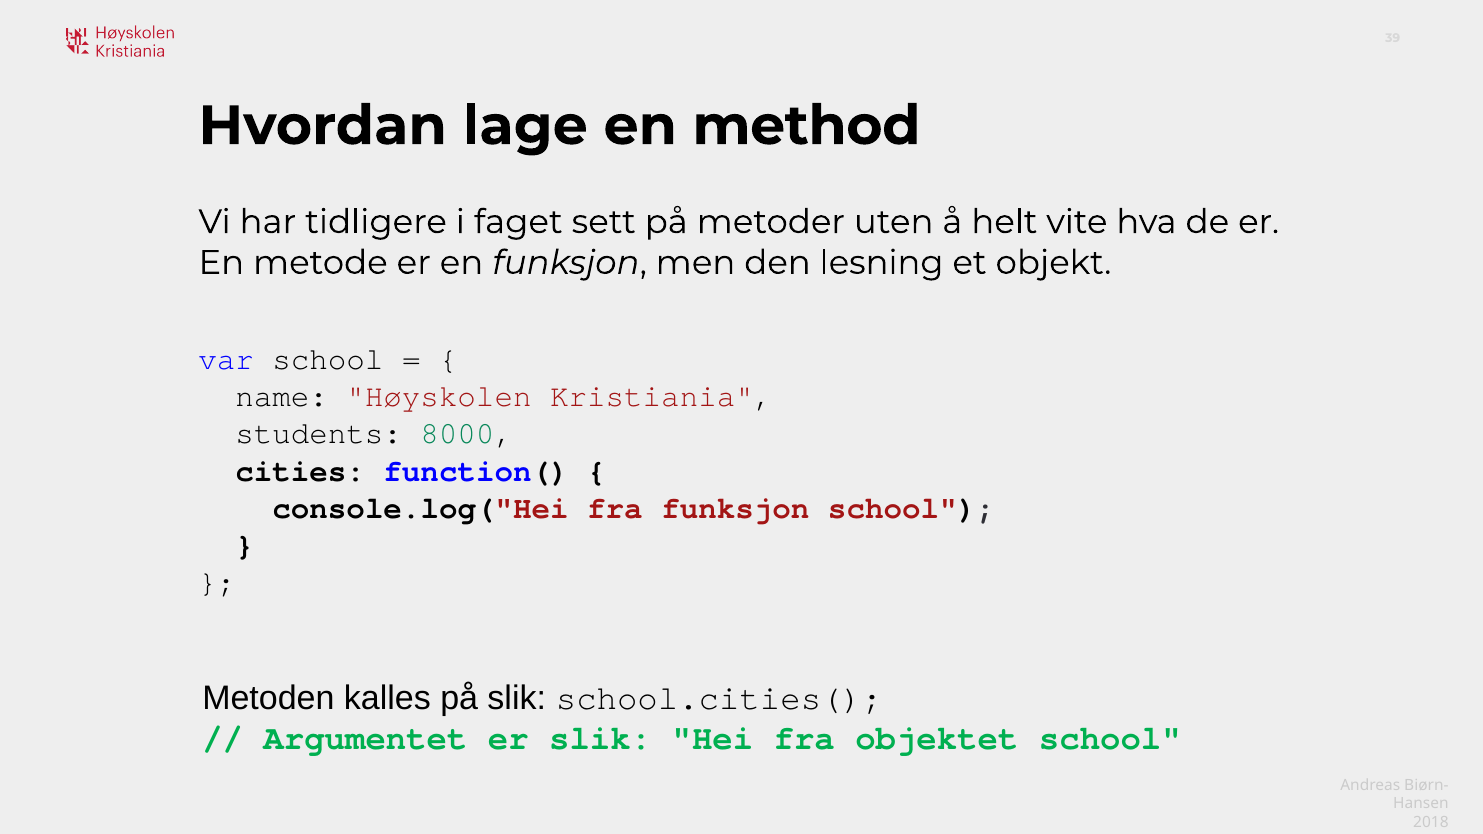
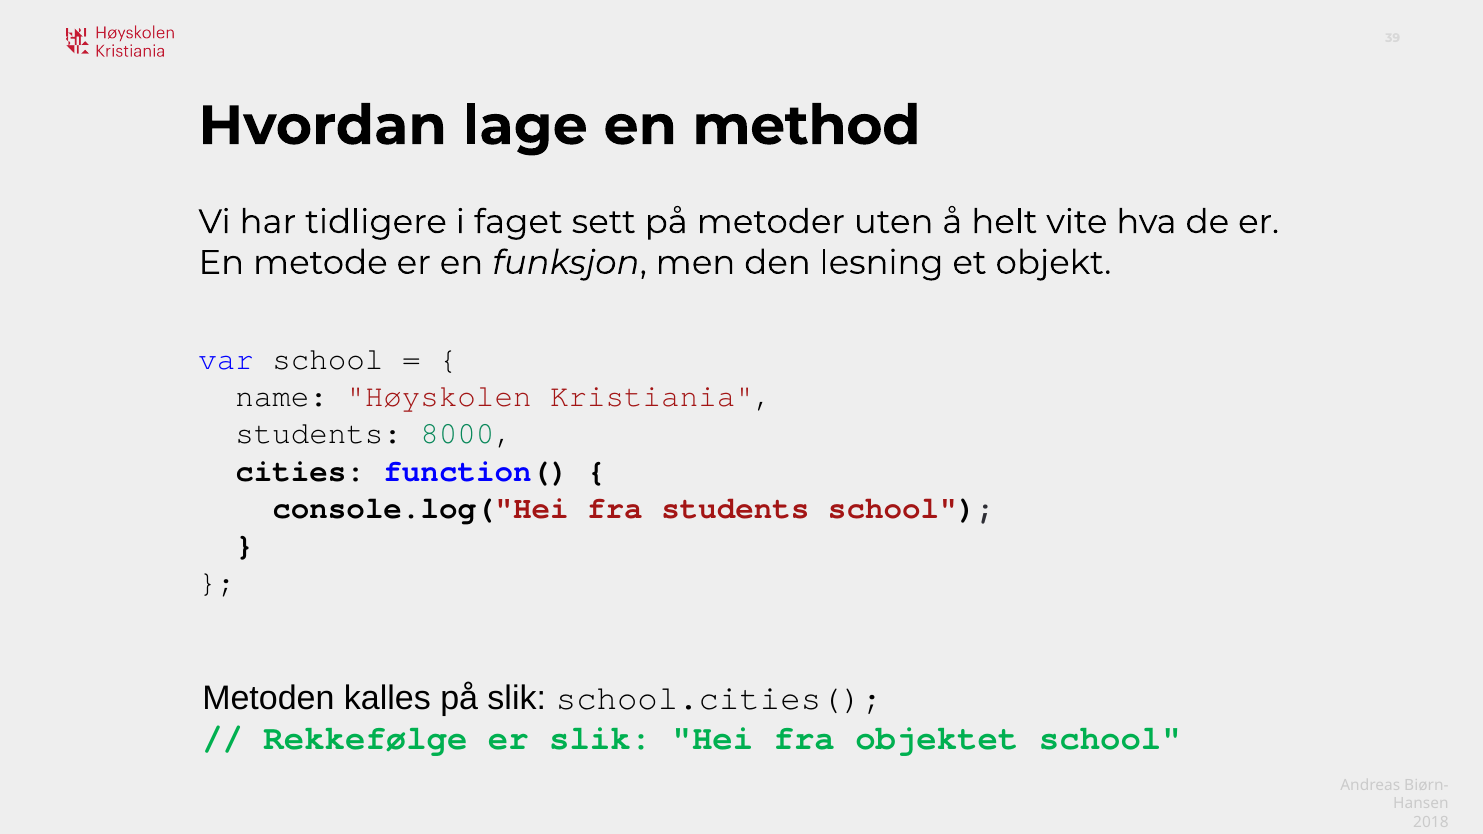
fra funksjon: funksjon -> students (735, 508)
Argumentet: Argumentet -> Rekkefølge (366, 739)
